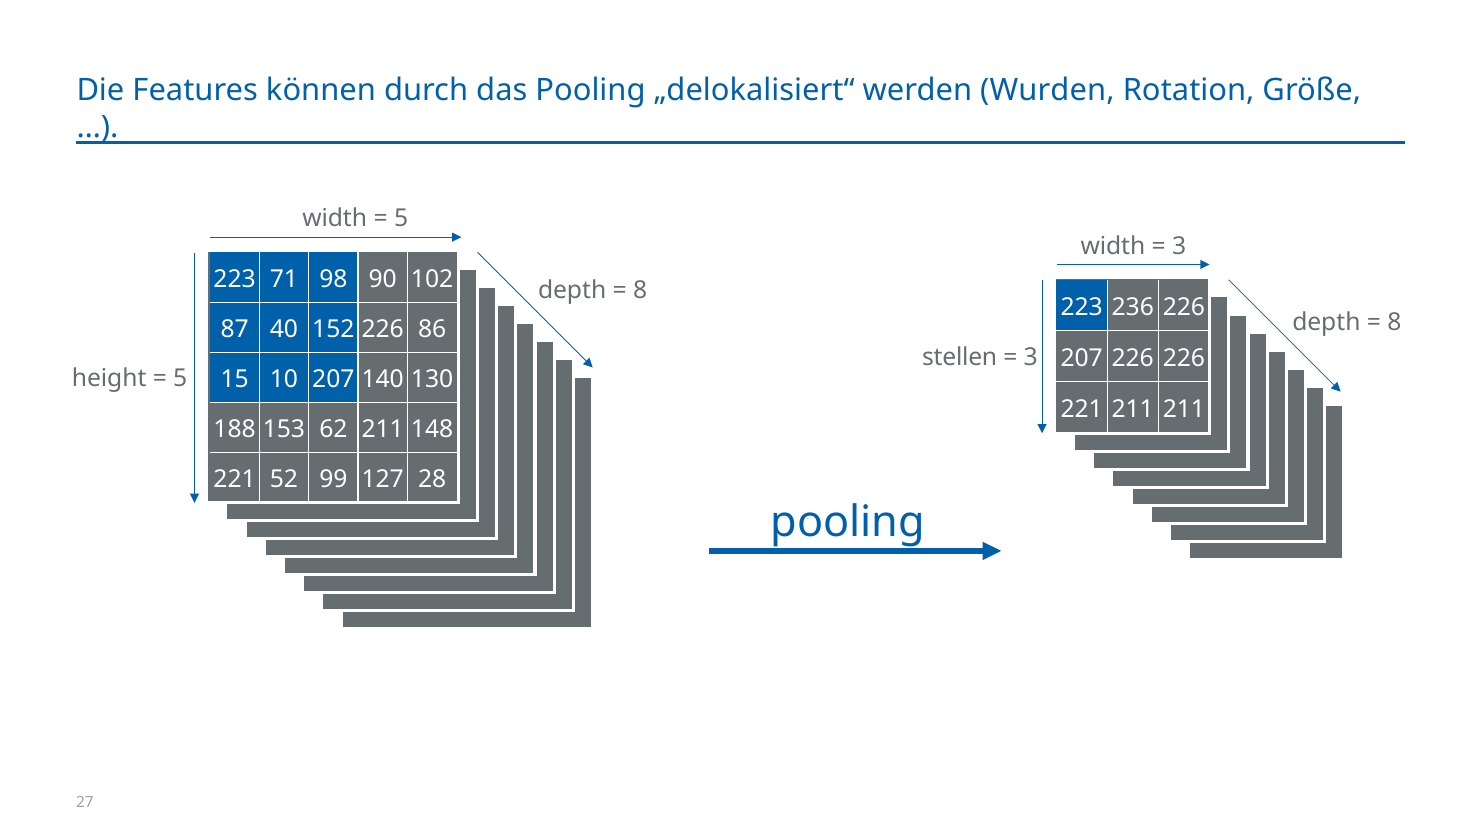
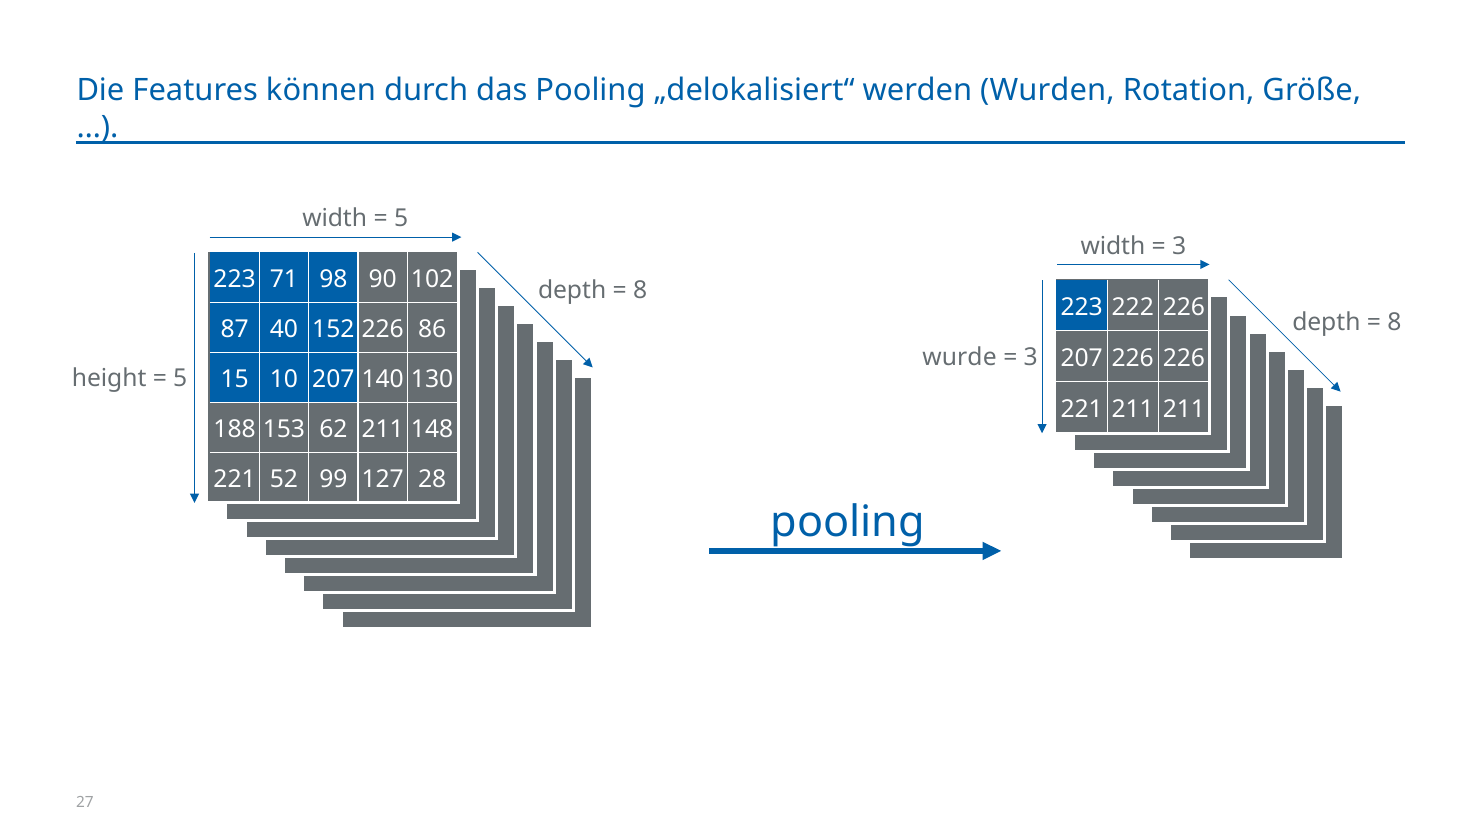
236: 236 -> 222 (1133, 307)
stellen: stellen -> wurde (959, 357)
